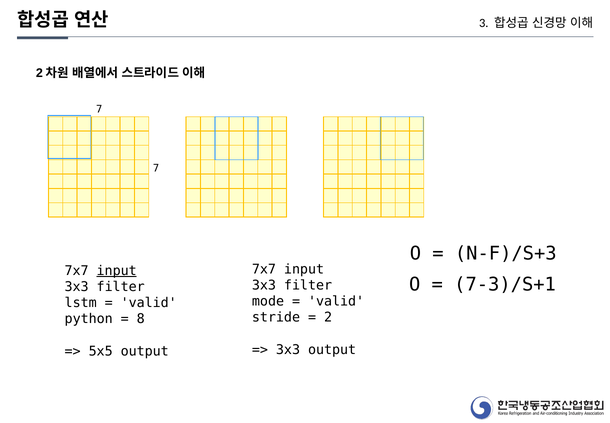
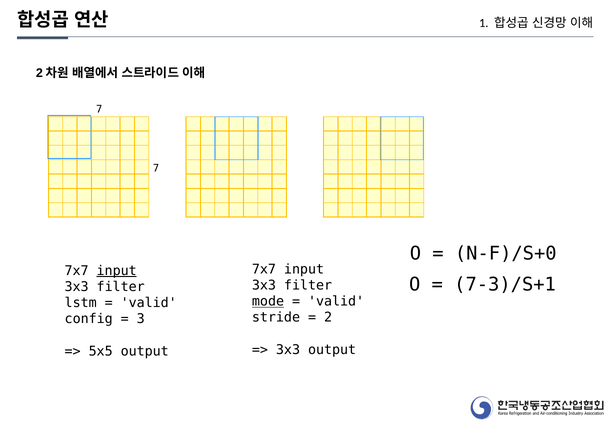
3: 3 -> 1 (484, 23)
N-F)/S+3: N-F)/S+3 -> N-F)/S+0 (506, 253)
mode underline: none -> present (268, 301)
python: python -> config (89, 318)
8: 8 -> 3 (141, 318)
